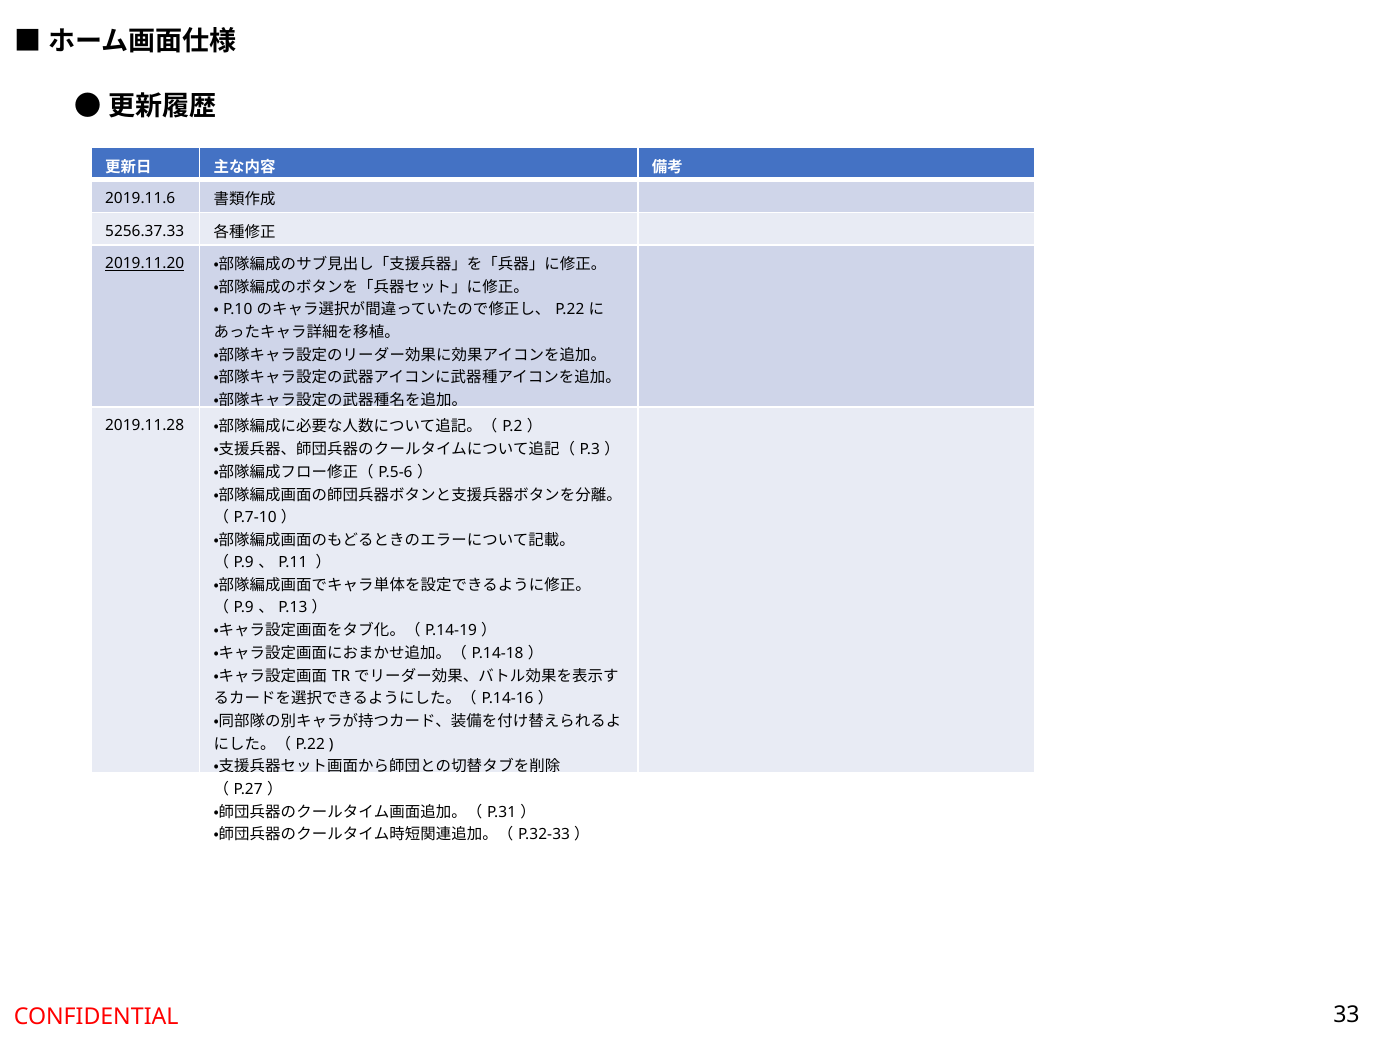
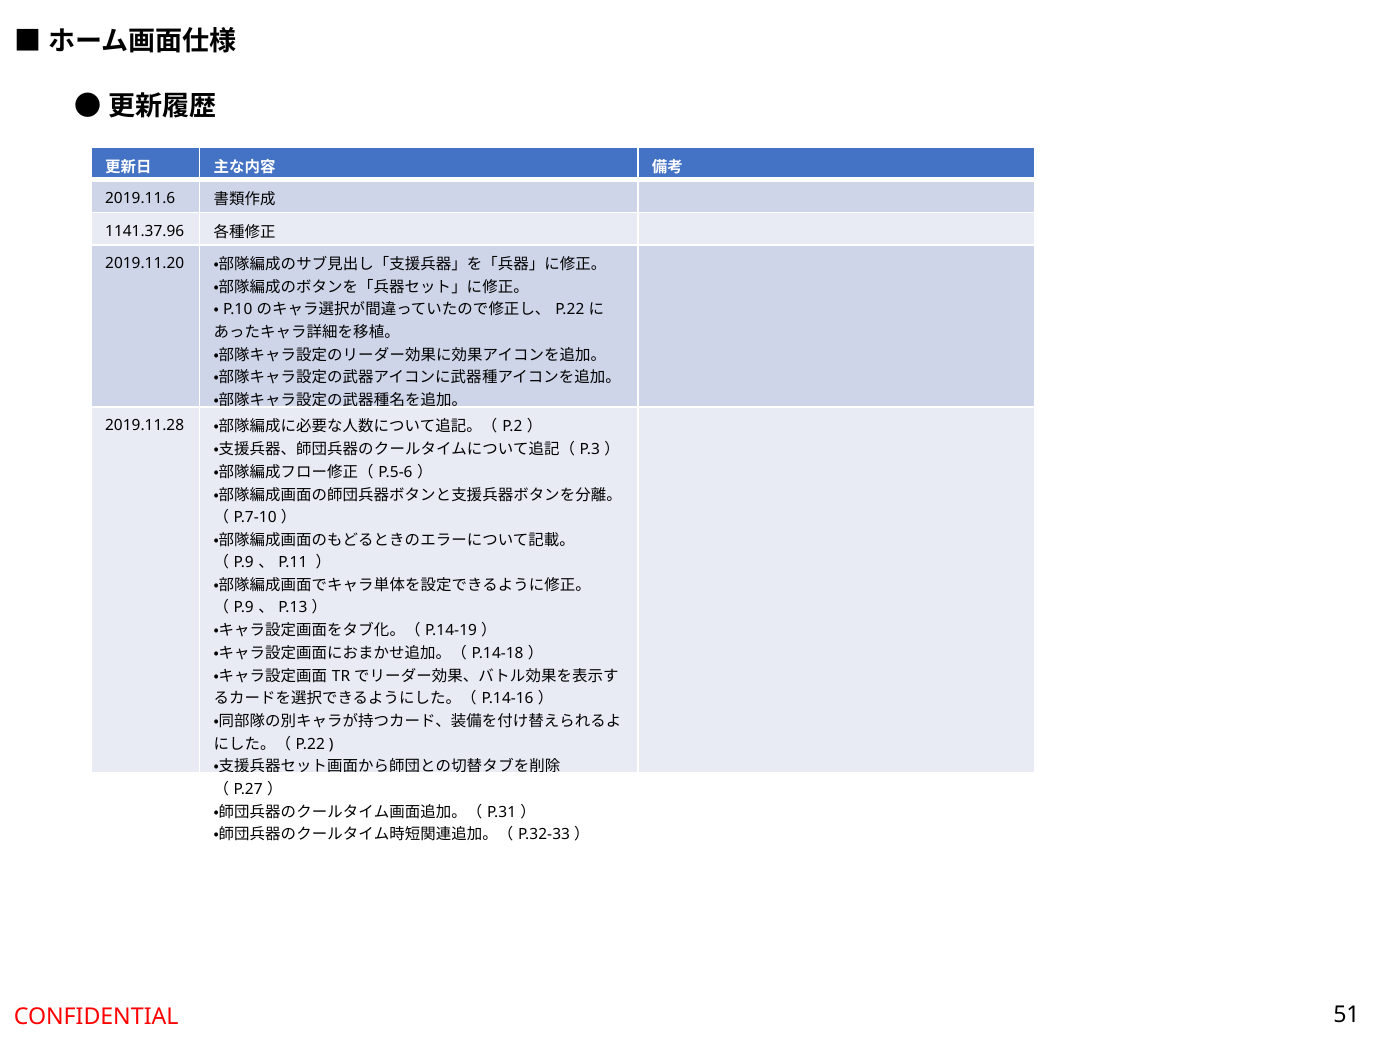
5256.37.33: 5256.37.33 -> 1141.37.96 (145, 231)
2019.11.20 underline: present -> none (145, 263)
33: 33 -> 51 (1347, 1015)
